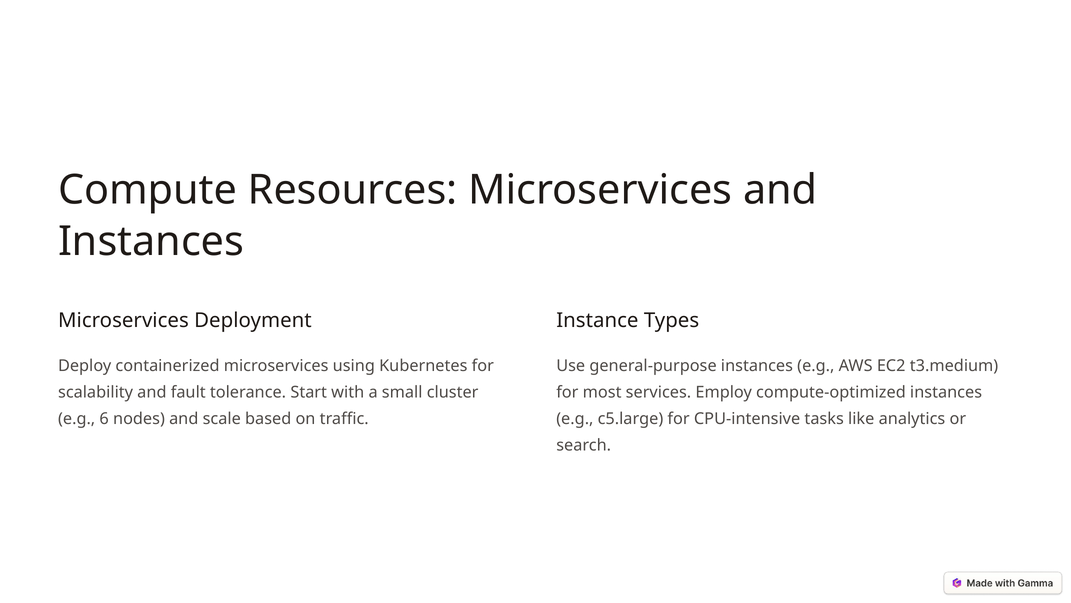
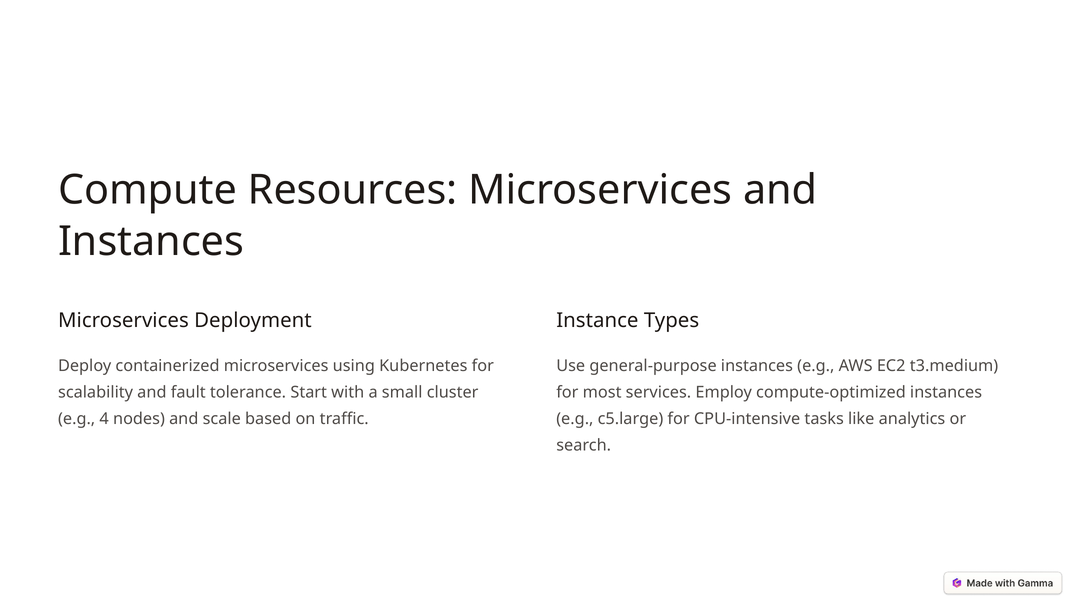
6: 6 -> 4 (104, 419)
